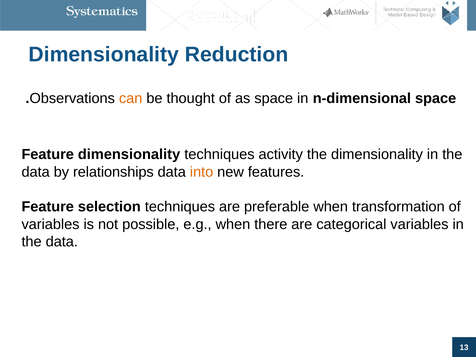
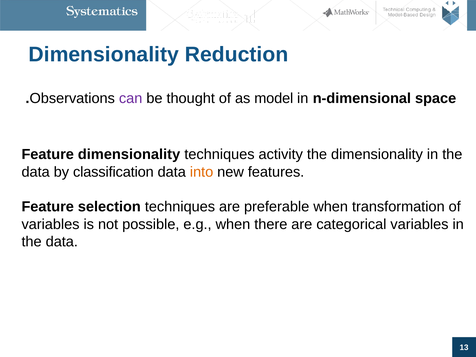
can colour: orange -> purple (131, 98)
as space: space -> model (274, 98)
relationships: relationships -> classification (113, 172)
